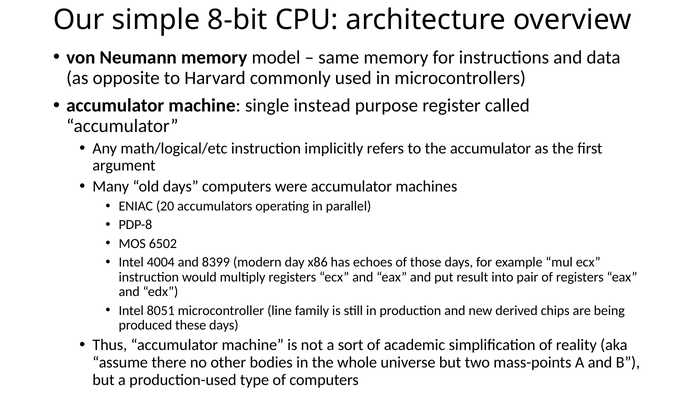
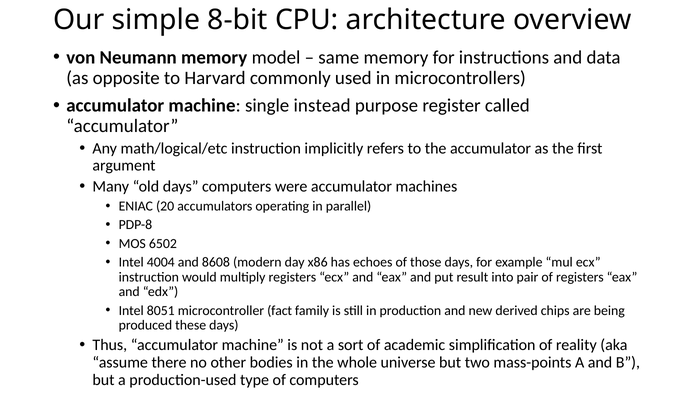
8399: 8399 -> 8608 (216, 262)
line: line -> fact (280, 310)
